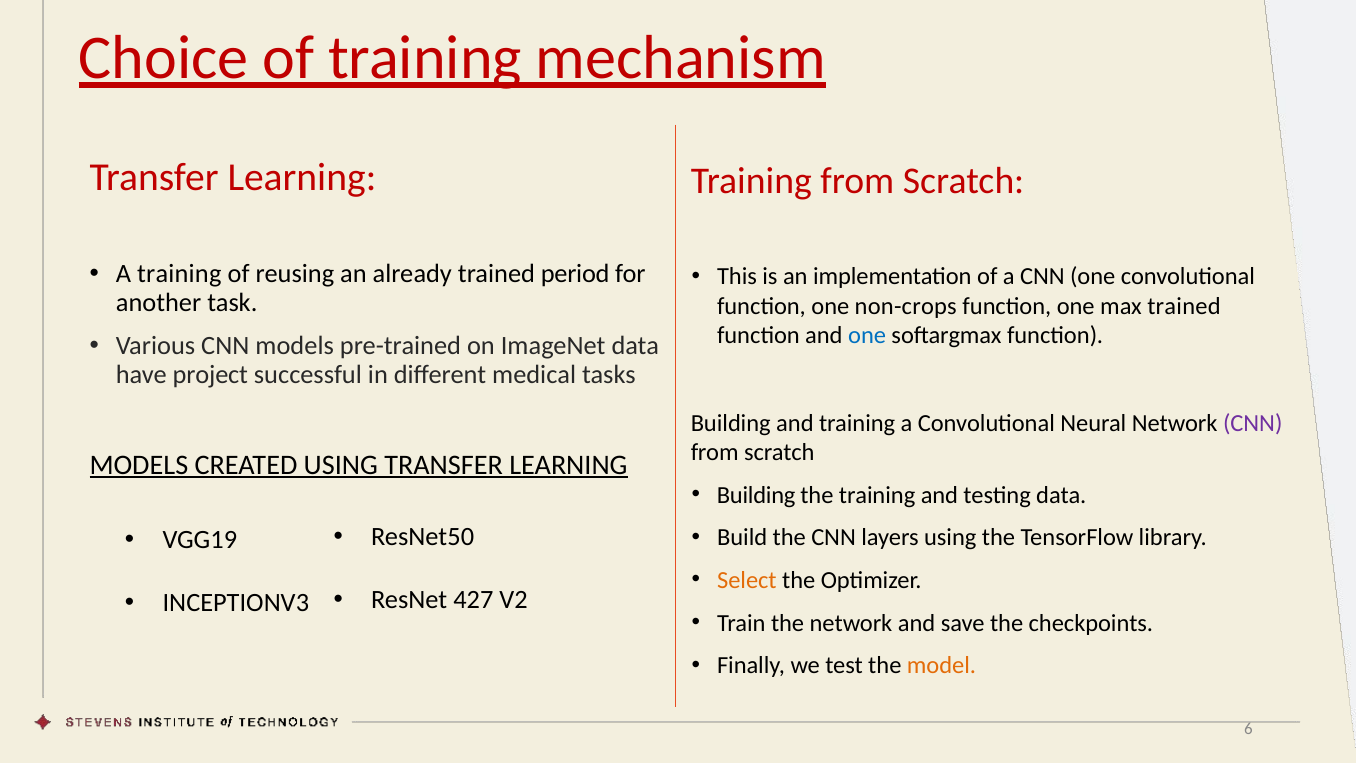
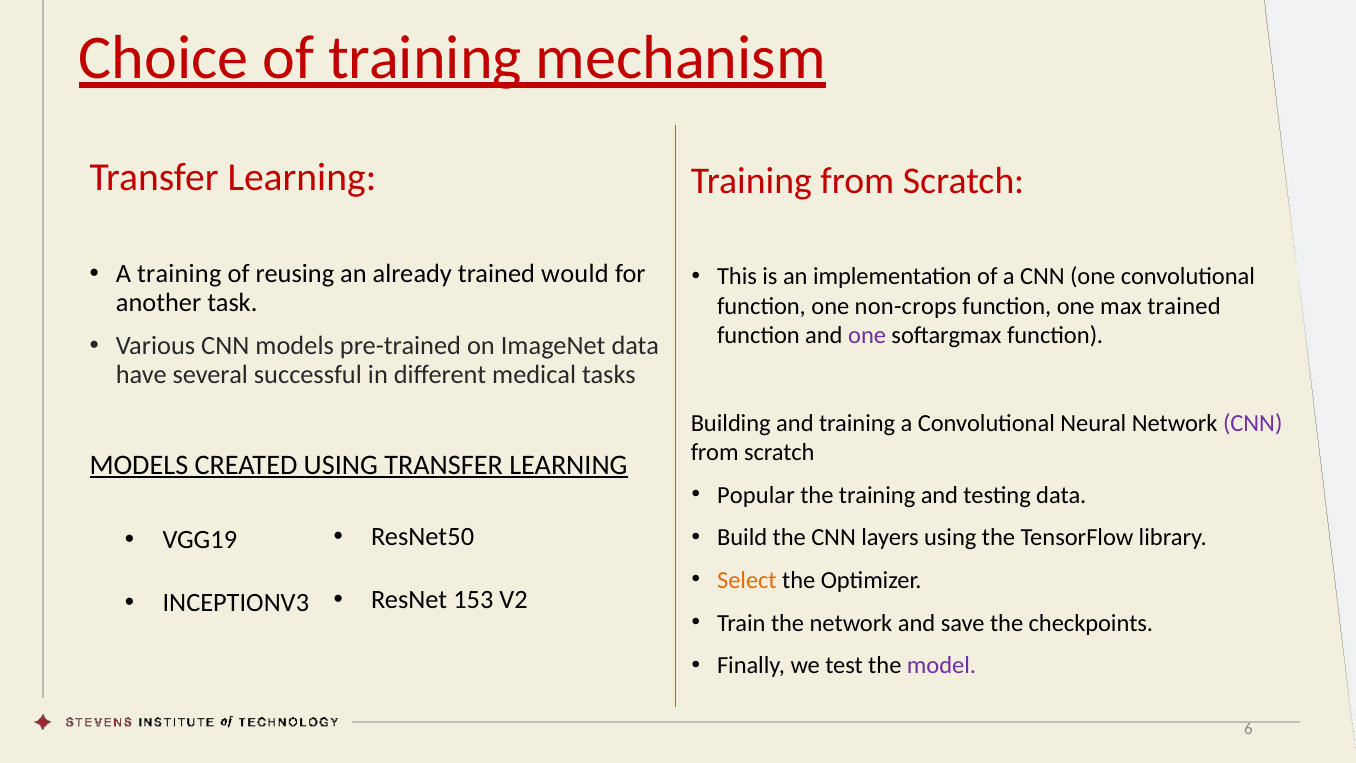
period: period -> would (575, 274)
one colour: blue -> purple (867, 335)
project: project -> several (210, 375)
Building: Building -> Popular (756, 495)
427: 427 -> 153 (473, 600)
model colour: orange -> purple (942, 665)
